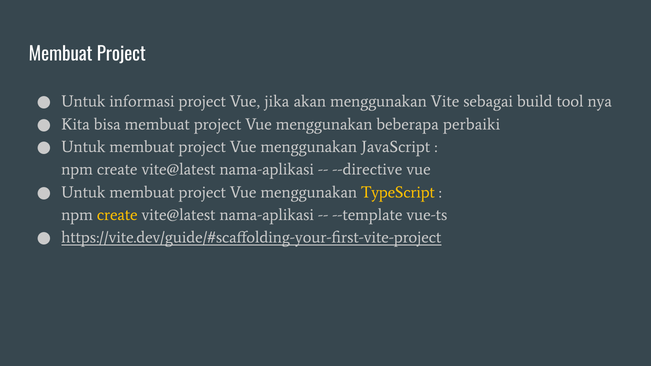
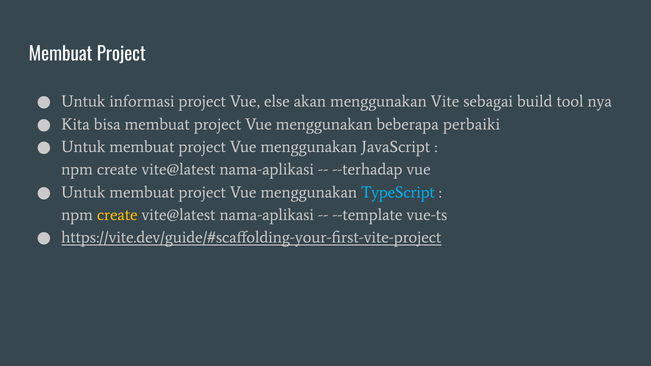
jika: jika -> else (277, 102)
--directive: --directive -> --terhadap (367, 170)
TypeScript colour: yellow -> light blue (398, 192)
